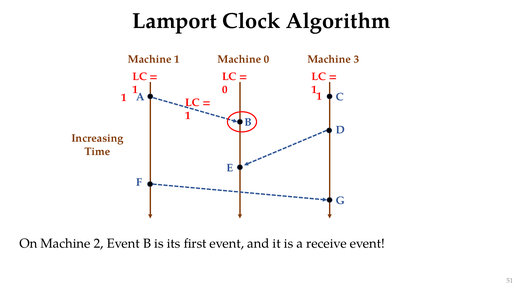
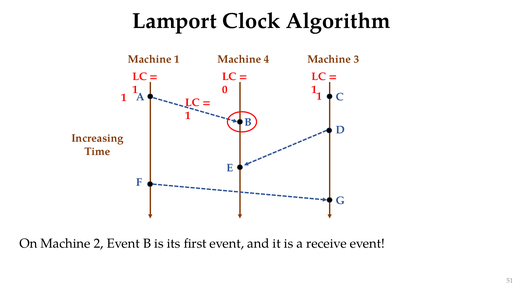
Machine 0: 0 -> 4 (267, 59)
